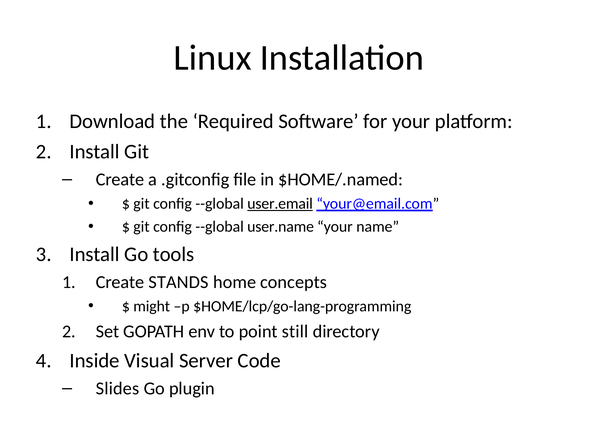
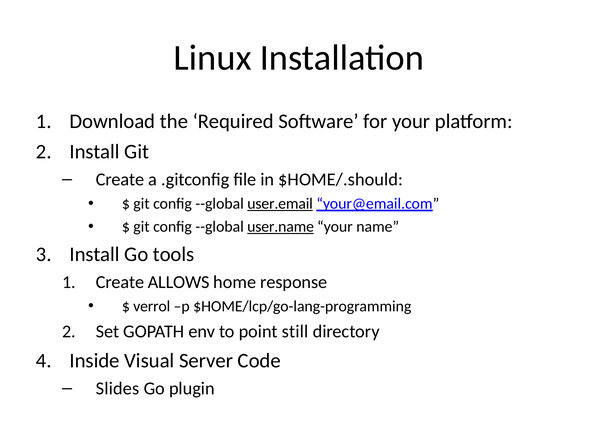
$HOME/.named: $HOME/.named -> $HOME/.should (341, 180)
user.name underline: none -> present (281, 227)
STANDS: STANDS -> ALLOWS (179, 283)
concepts: concepts -> response (294, 283)
might: might -> verrol (152, 307)
